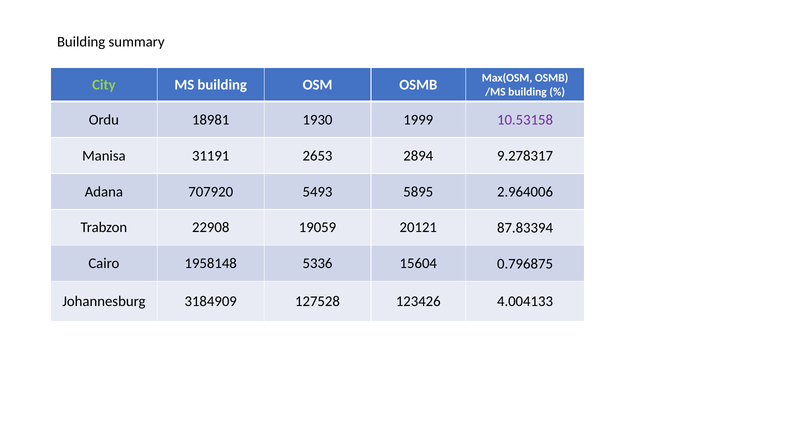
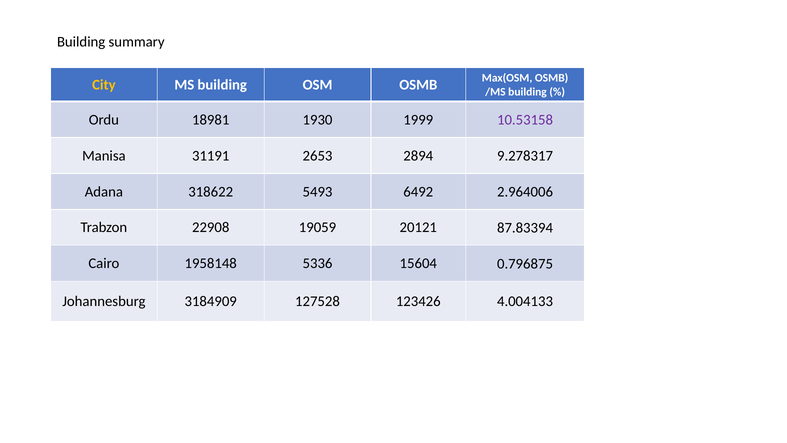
City colour: light green -> yellow (104, 85)
707920: 707920 -> 318622 (211, 191)
5895: 5895 -> 6492 (418, 191)
